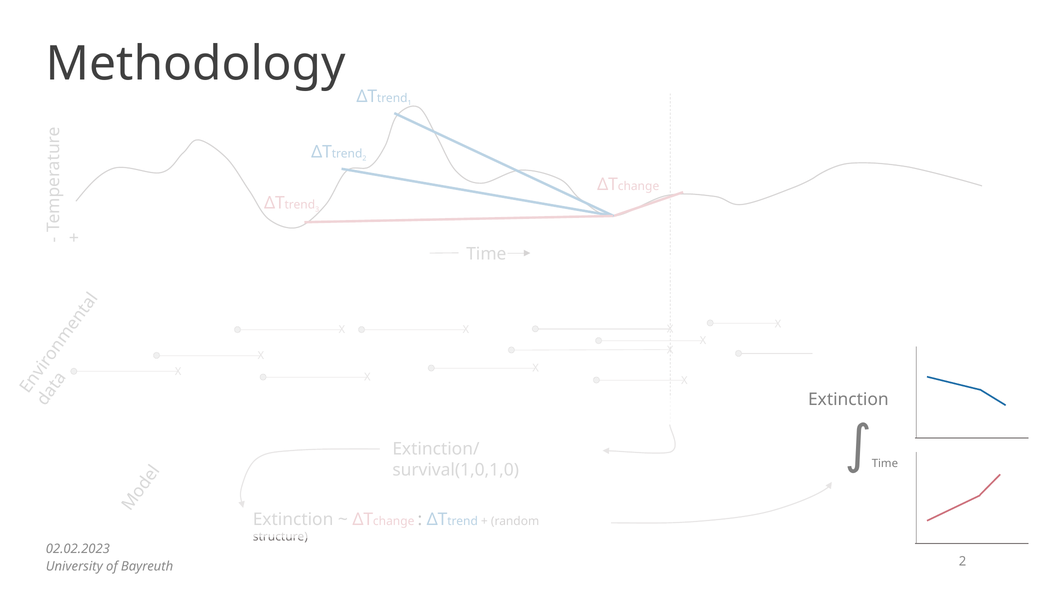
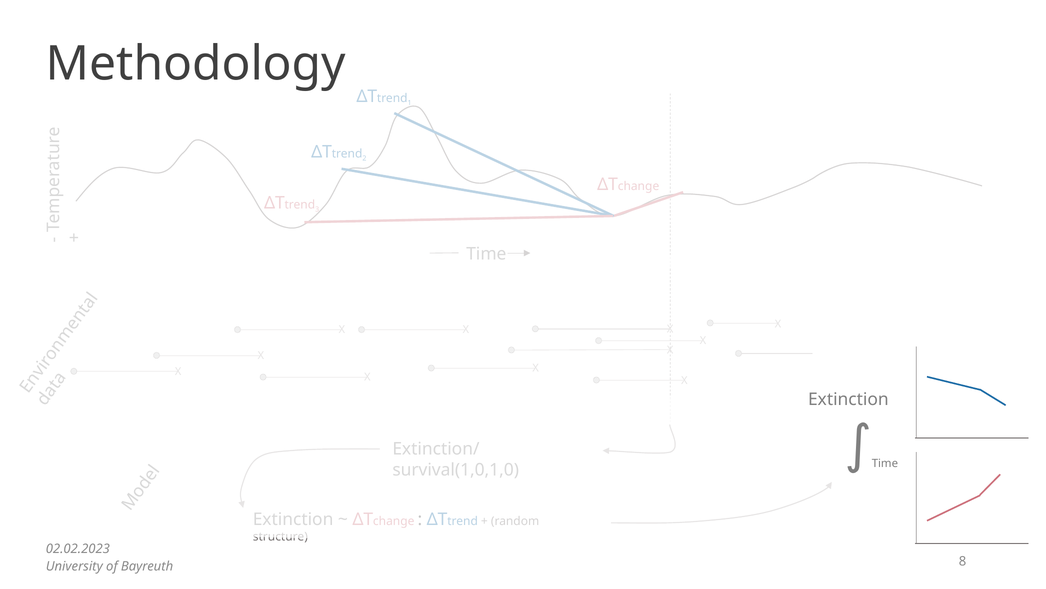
Bayreuth 2: 2 -> 8 (963, 561)
